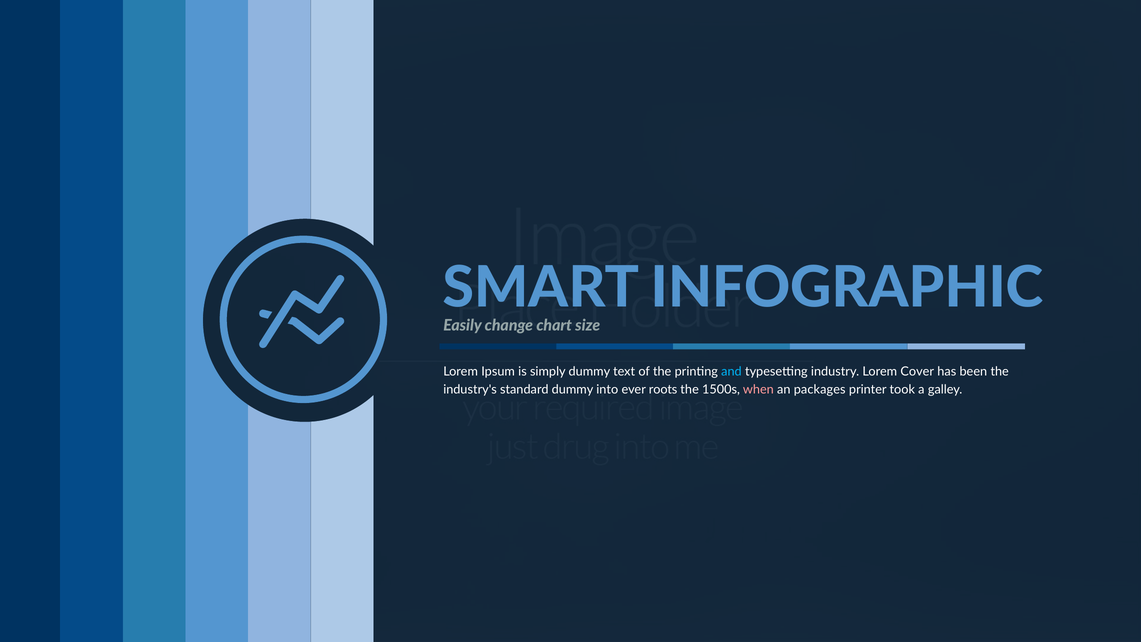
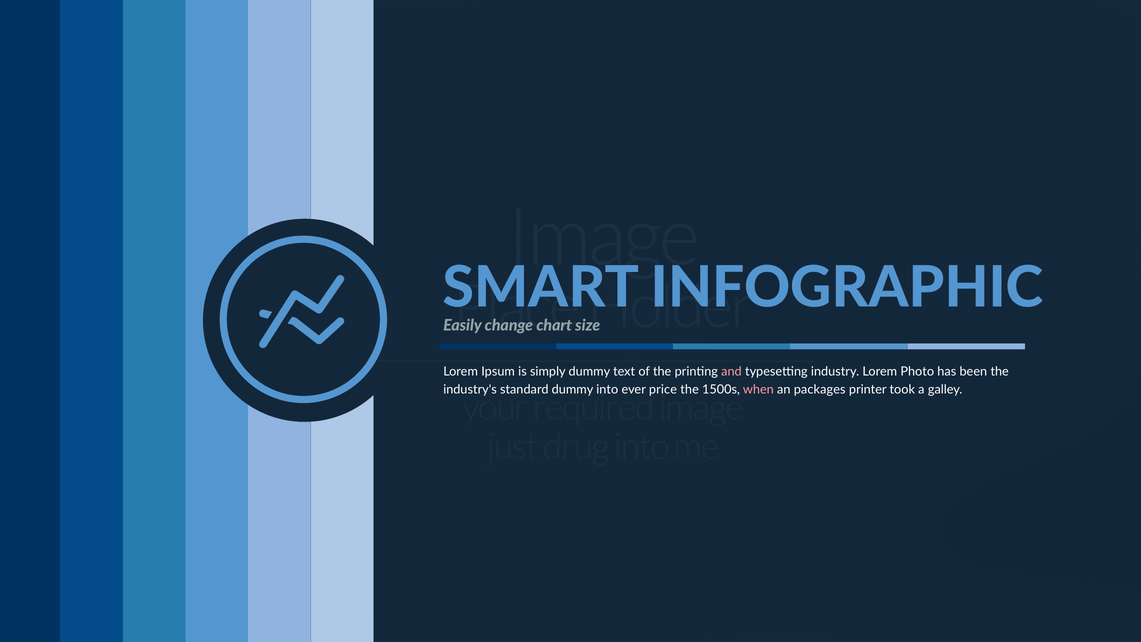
and colour: light blue -> pink (731, 371)
Cover: Cover -> Photo (917, 371)
roots: roots -> price (663, 390)
